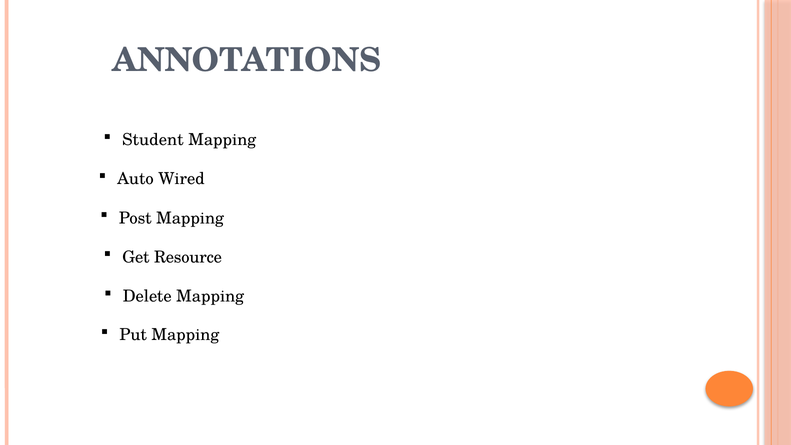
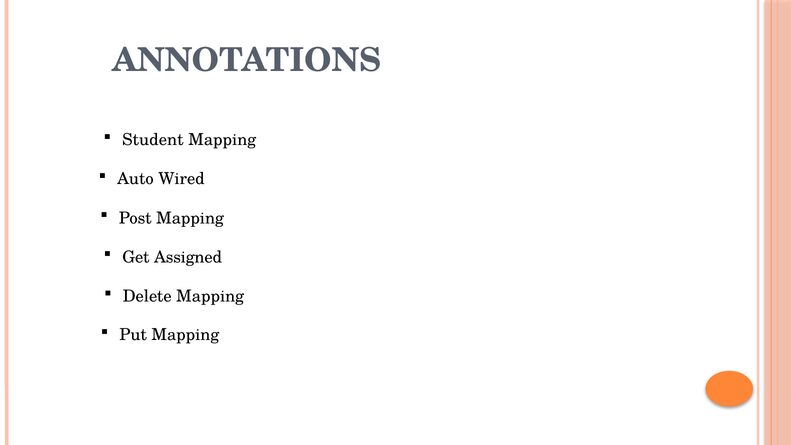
Resource: Resource -> Assigned (188, 257)
